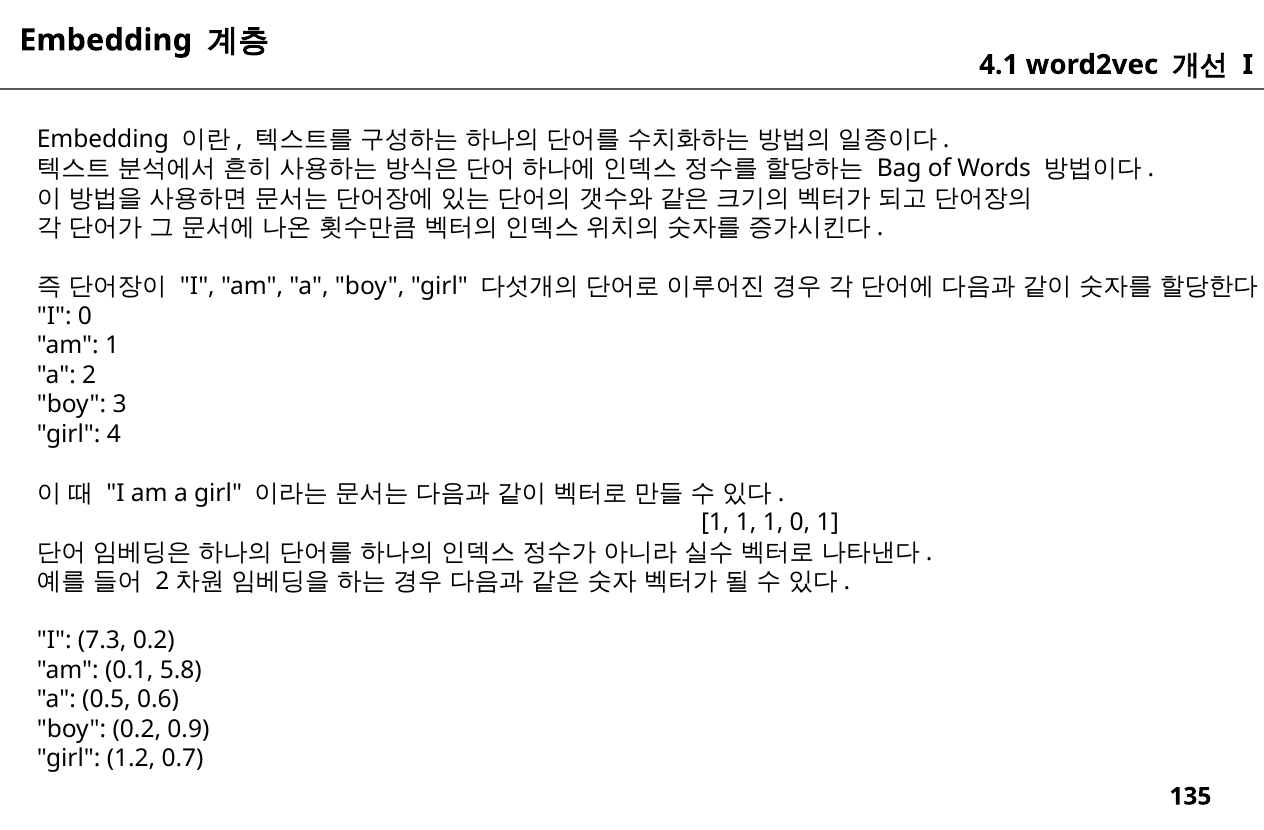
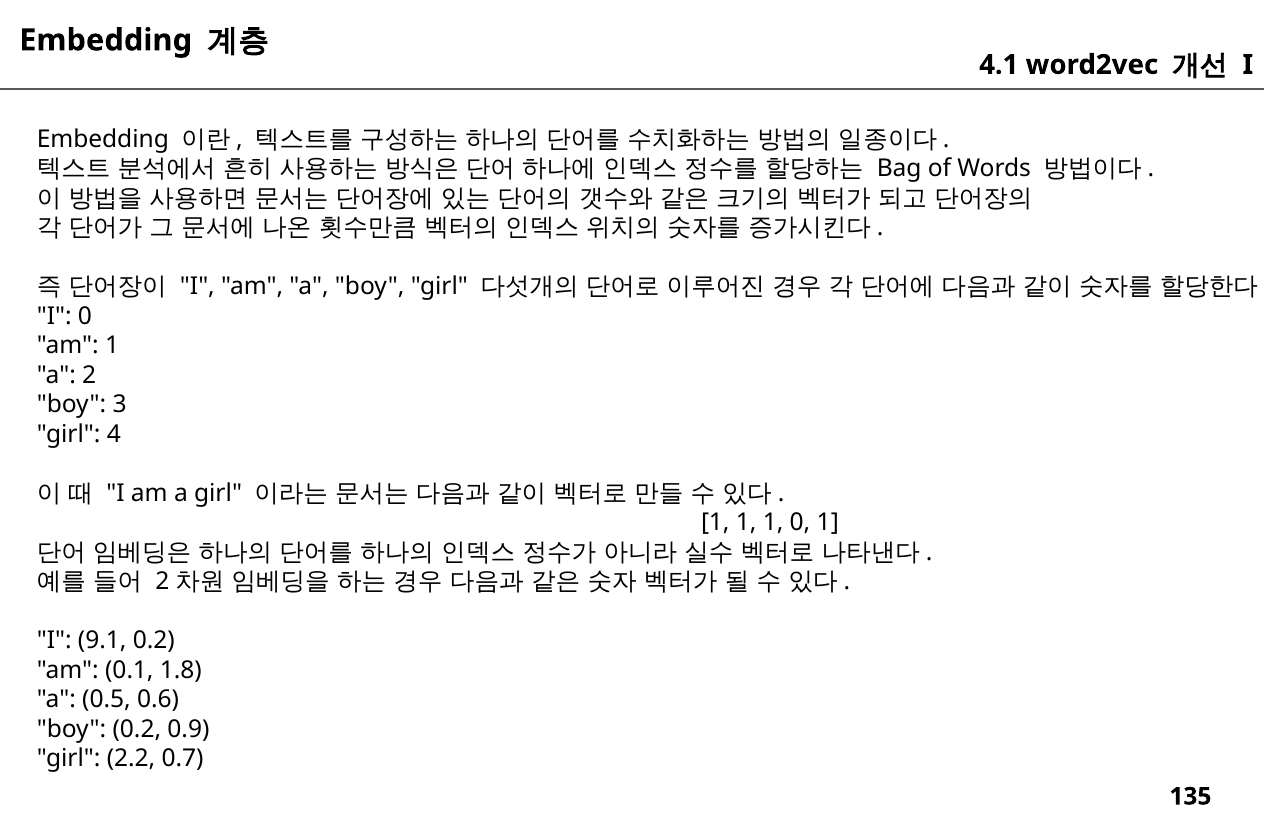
7.3: 7.3 -> 9.1 (102, 641)
5.8: 5.8 -> 1.8 (181, 670)
1.2: 1.2 -> 2.2 (131, 759)
